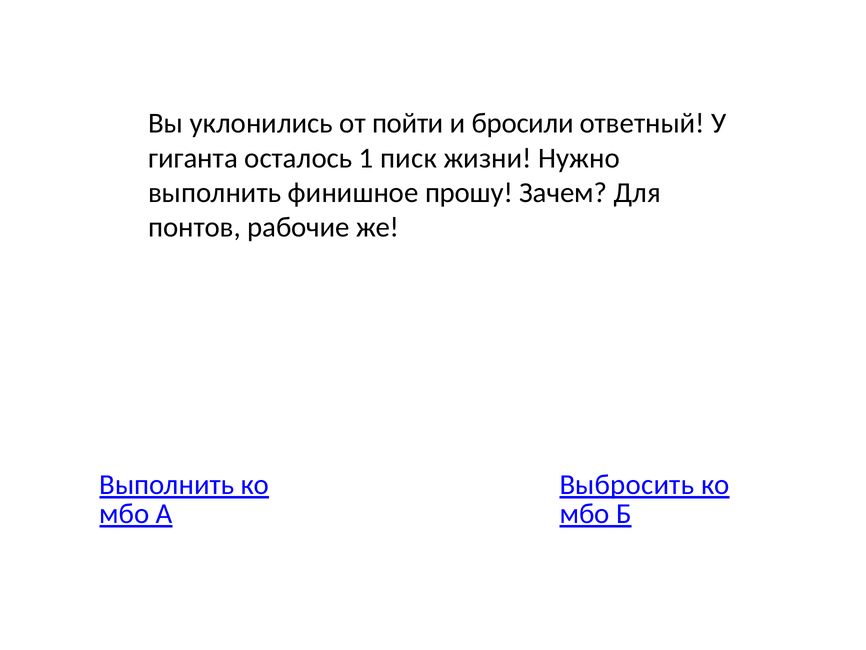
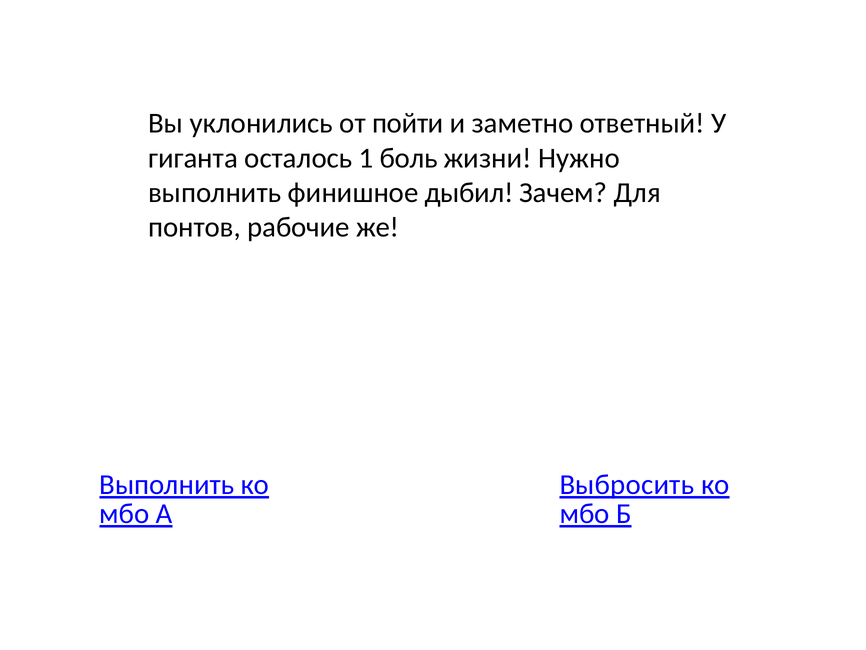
бросили: бросили -> заметно (523, 123)
писк: писк -> боль (409, 158)
прошу: прошу -> дыбил (469, 193)
